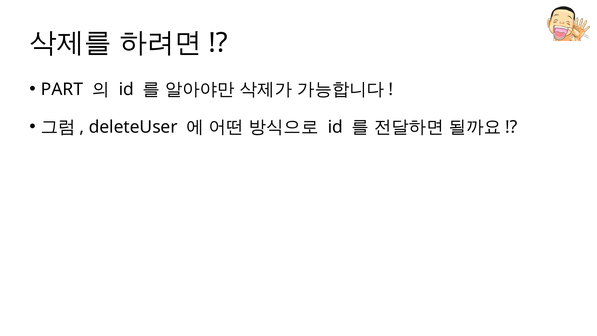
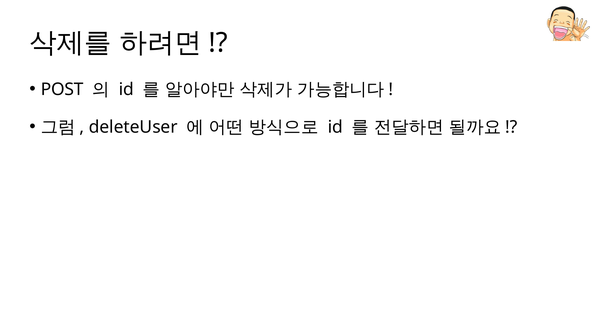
PART: PART -> POST (62, 89)
